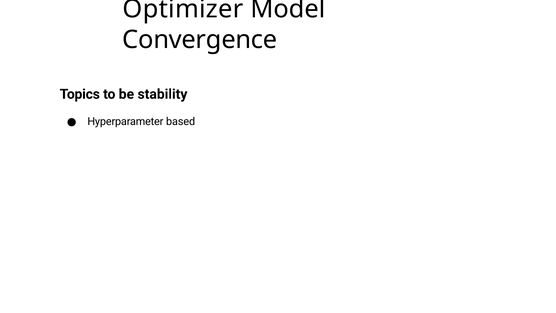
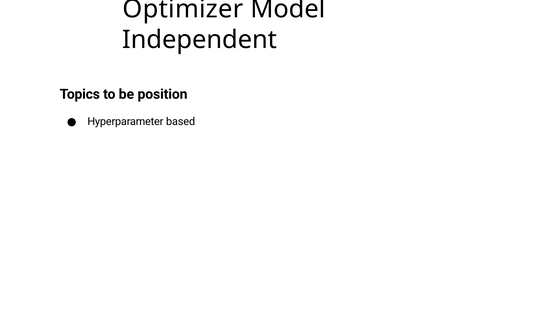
Convergence: Convergence -> Independent (200, 40)
stability: stability -> position (163, 94)
